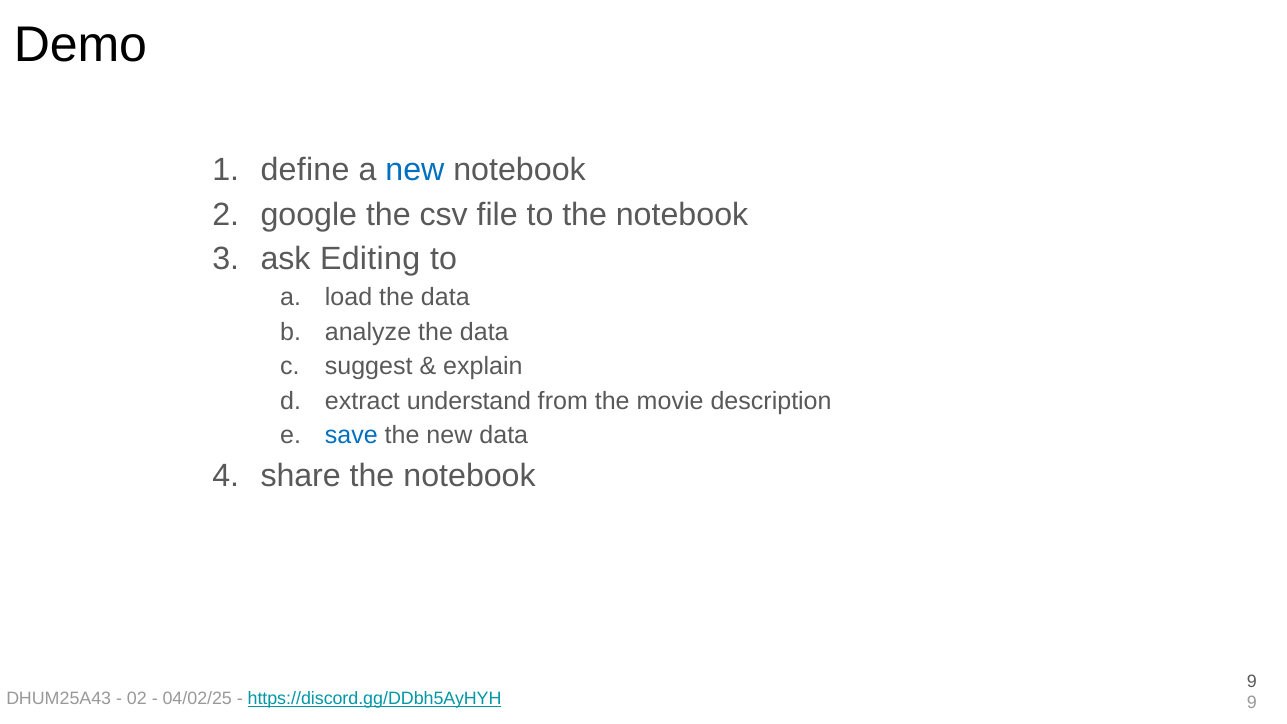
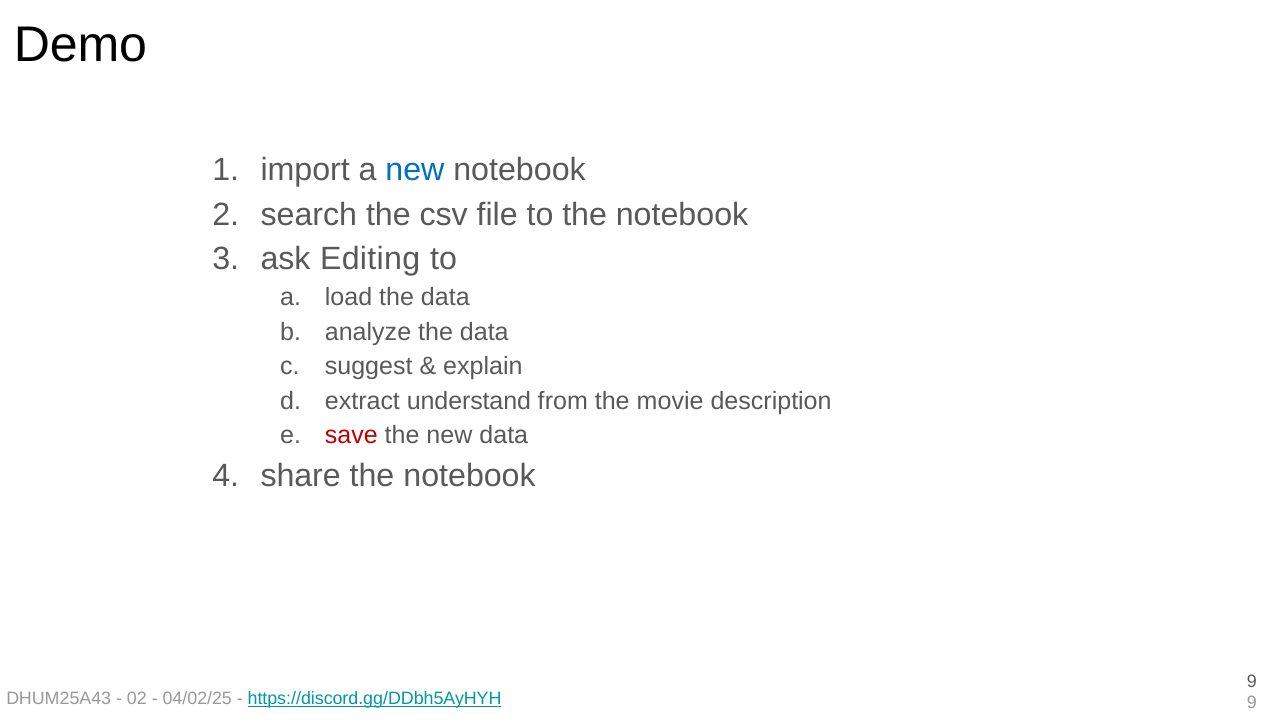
define: define -> import (305, 170)
google: google -> search (309, 215)
save colour: blue -> red (351, 435)
